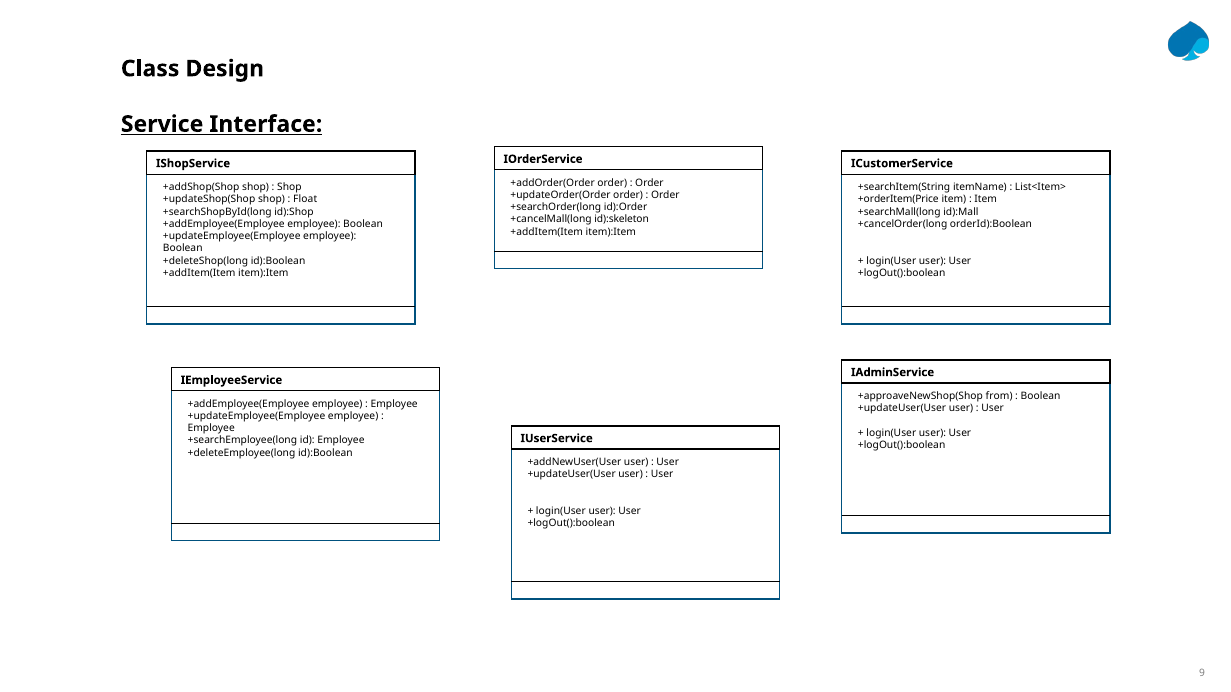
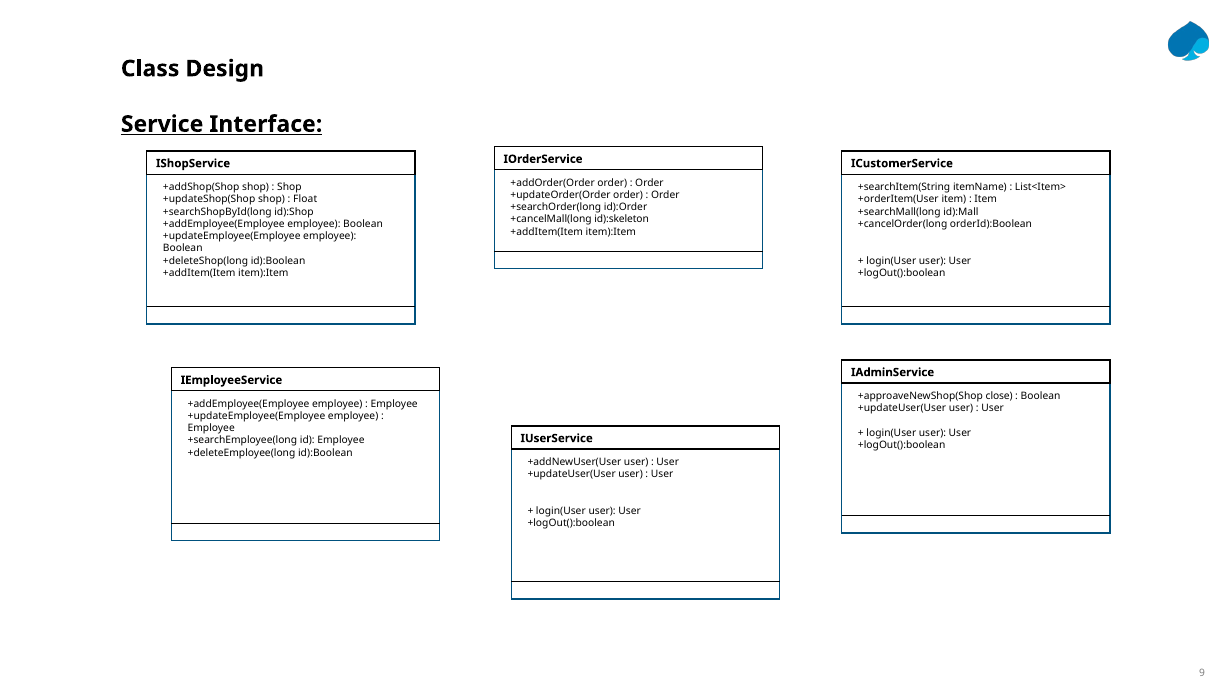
+orderItem(Price: +orderItem(Price -> +orderItem(User (898, 200)
from: from -> close (999, 396)
